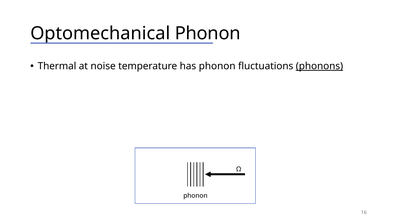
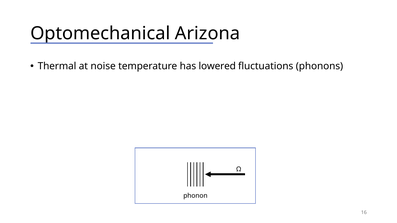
Phonon: Phonon -> Arizona (208, 33)
has phonon: phonon -> lowered (217, 66)
phonons underline: present -> none (319, 66)
